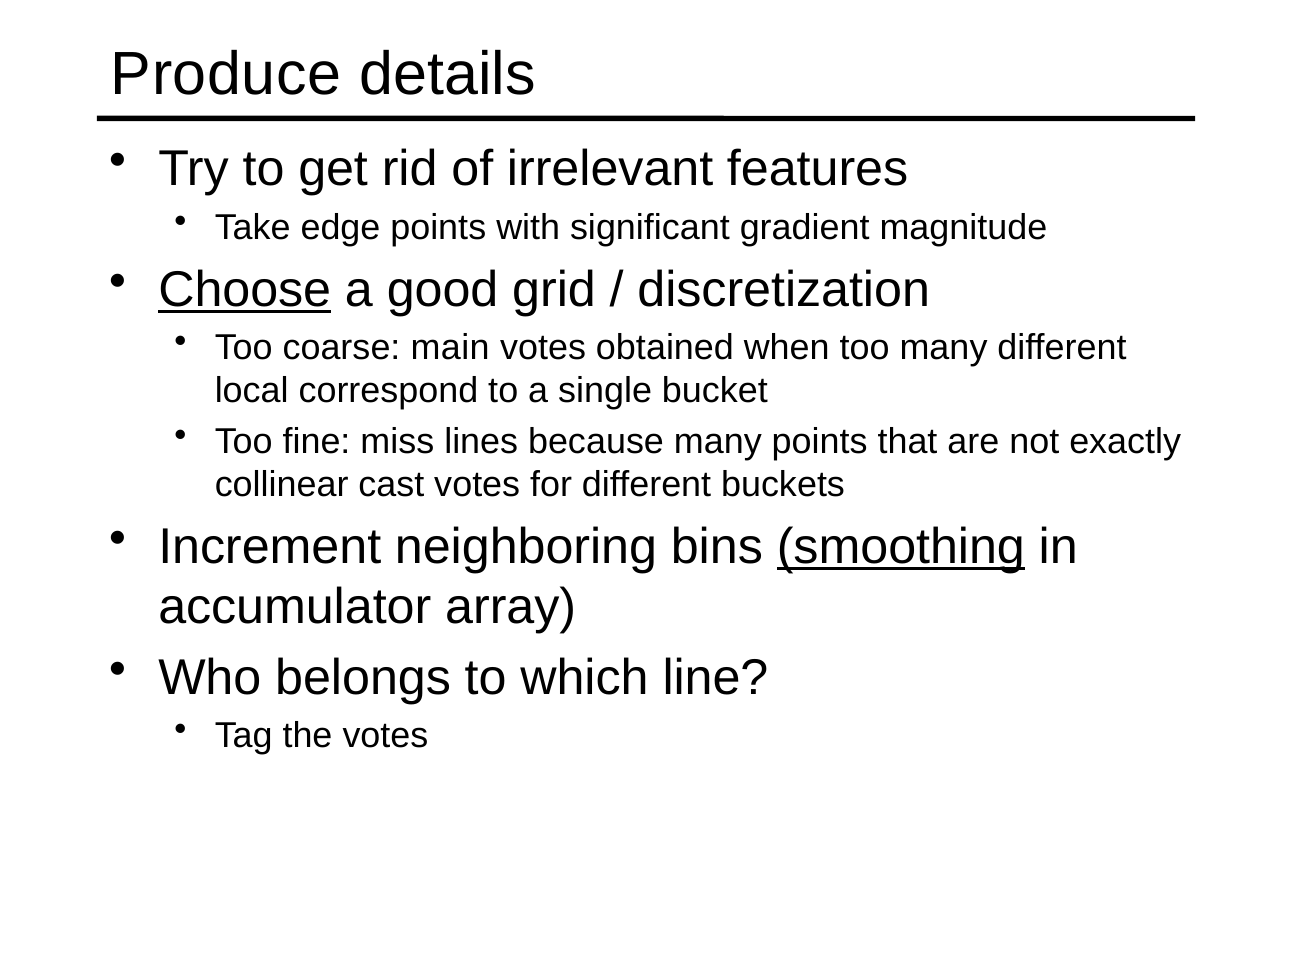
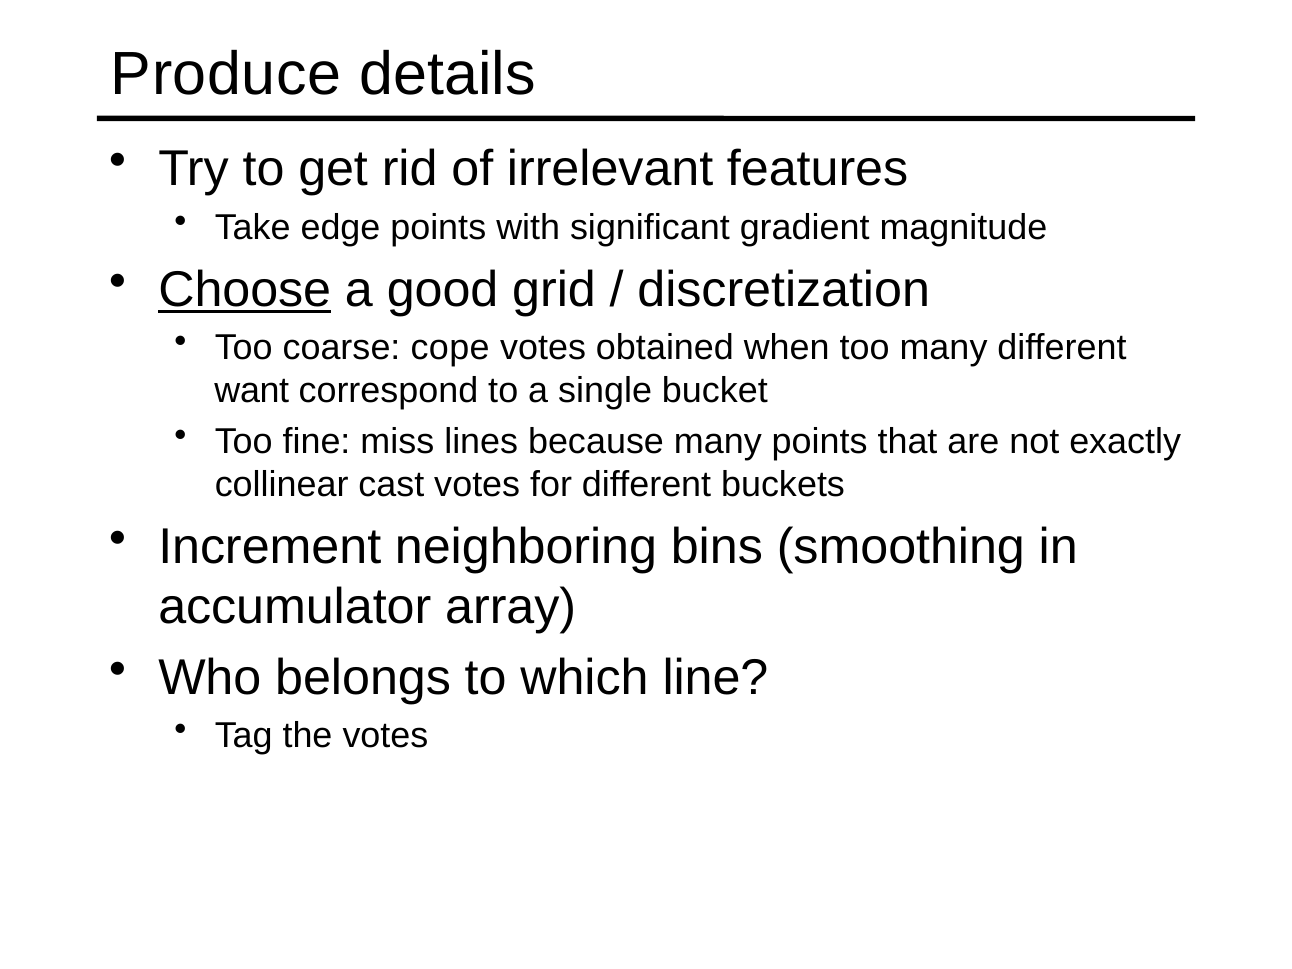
main: main -> cope (450, 348)
local: local -> want (252, 391)
smoothing underline: present -> none (901, 547)
